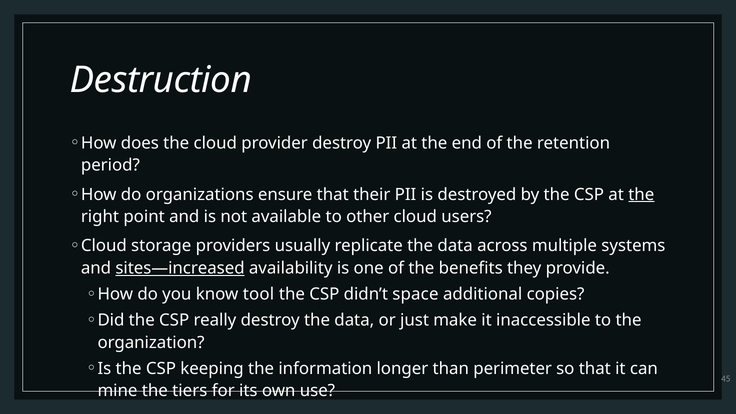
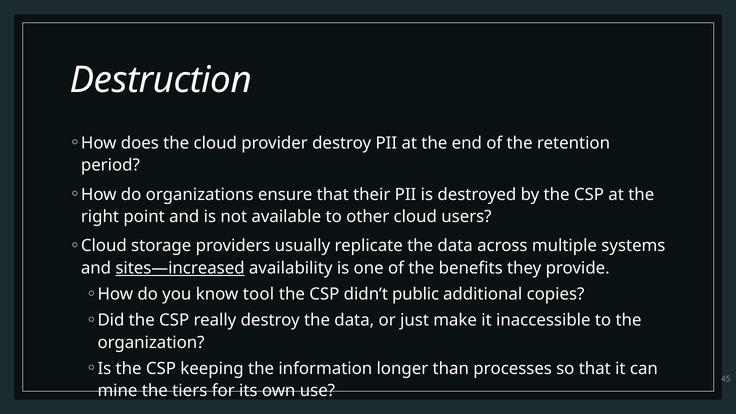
the underline: present -> none (641, 194)
space: space -> public (416, 294)
perimeter: perimeter -> processes (513, 369)
